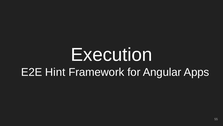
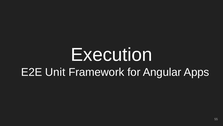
Hint: Hint -> Unit (55, 72)
